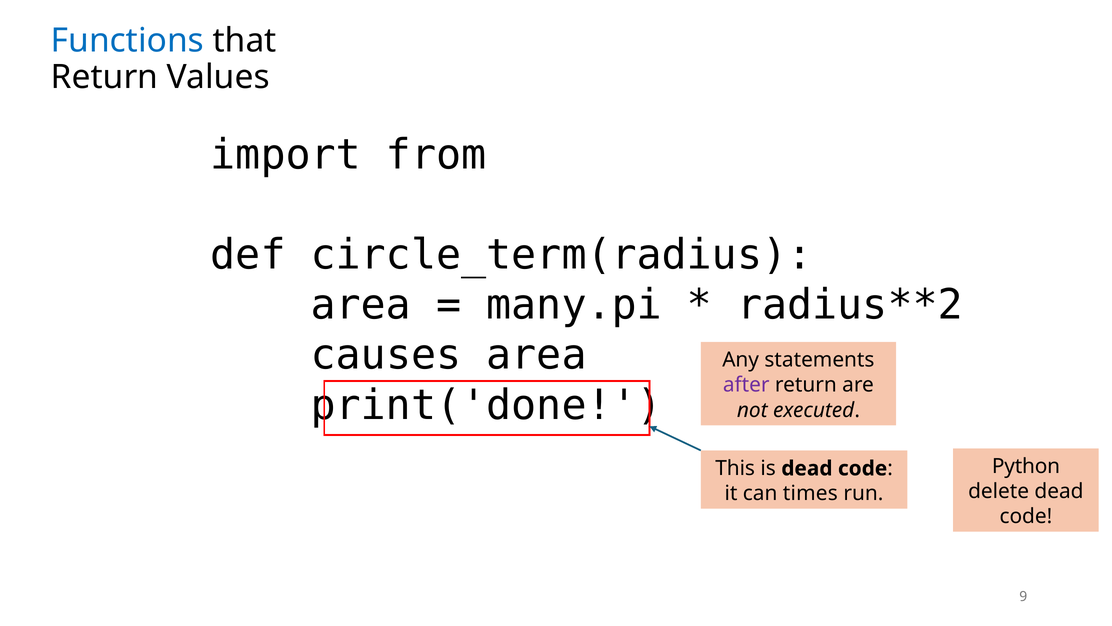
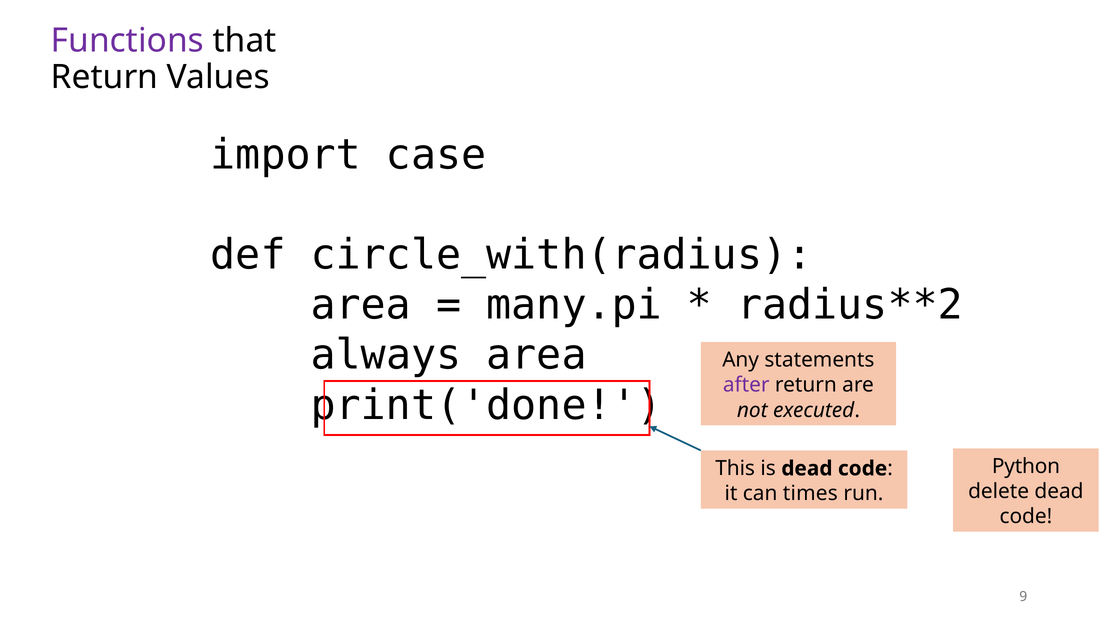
Functions colour: blue -> purple (127, 41)
from: from -> case (436, 155)
circle_term(radius: circle_term(radius -> circle_with(radius (562, 255)
causes: causes -> always (386, 355)
